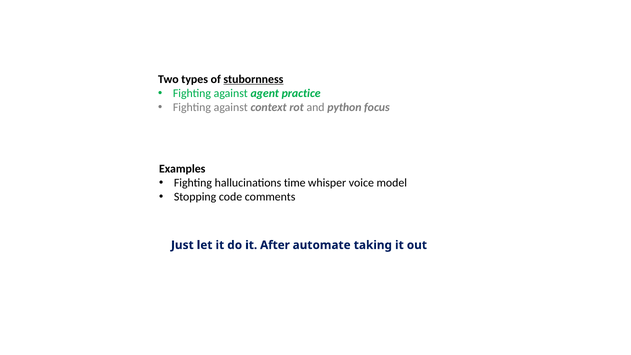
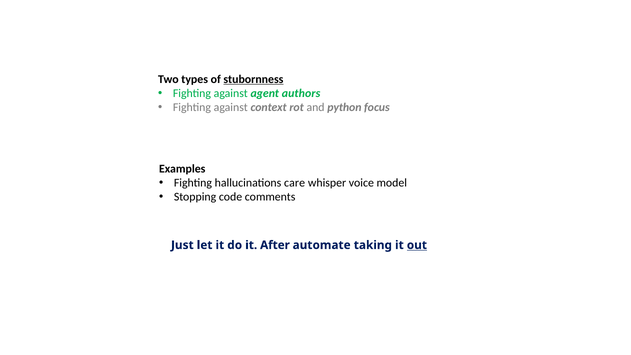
practice: practice -> authors (301, 93)
time: time -> care (295, 183)
out underline: none -> present (417, 245)
